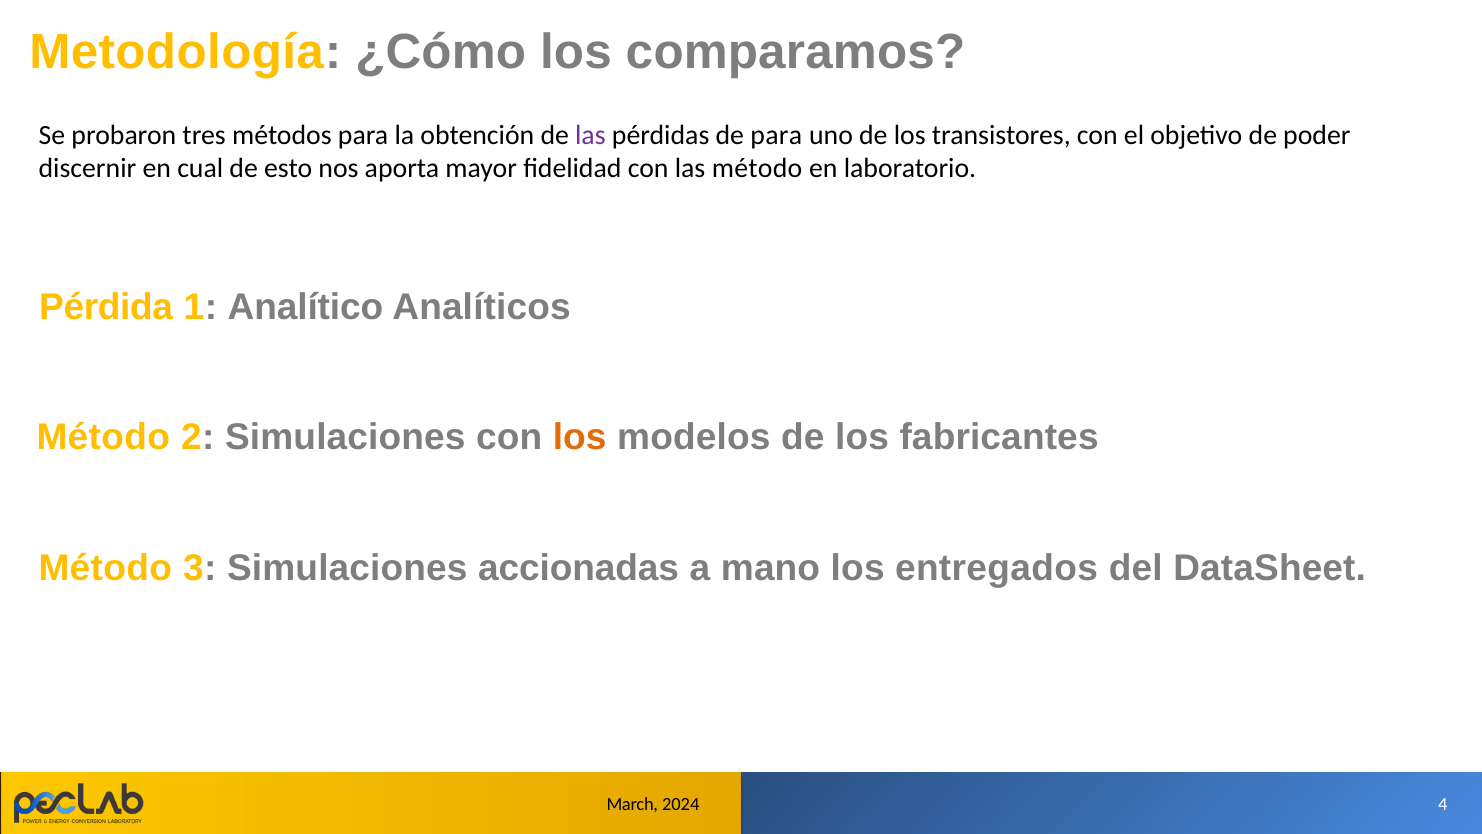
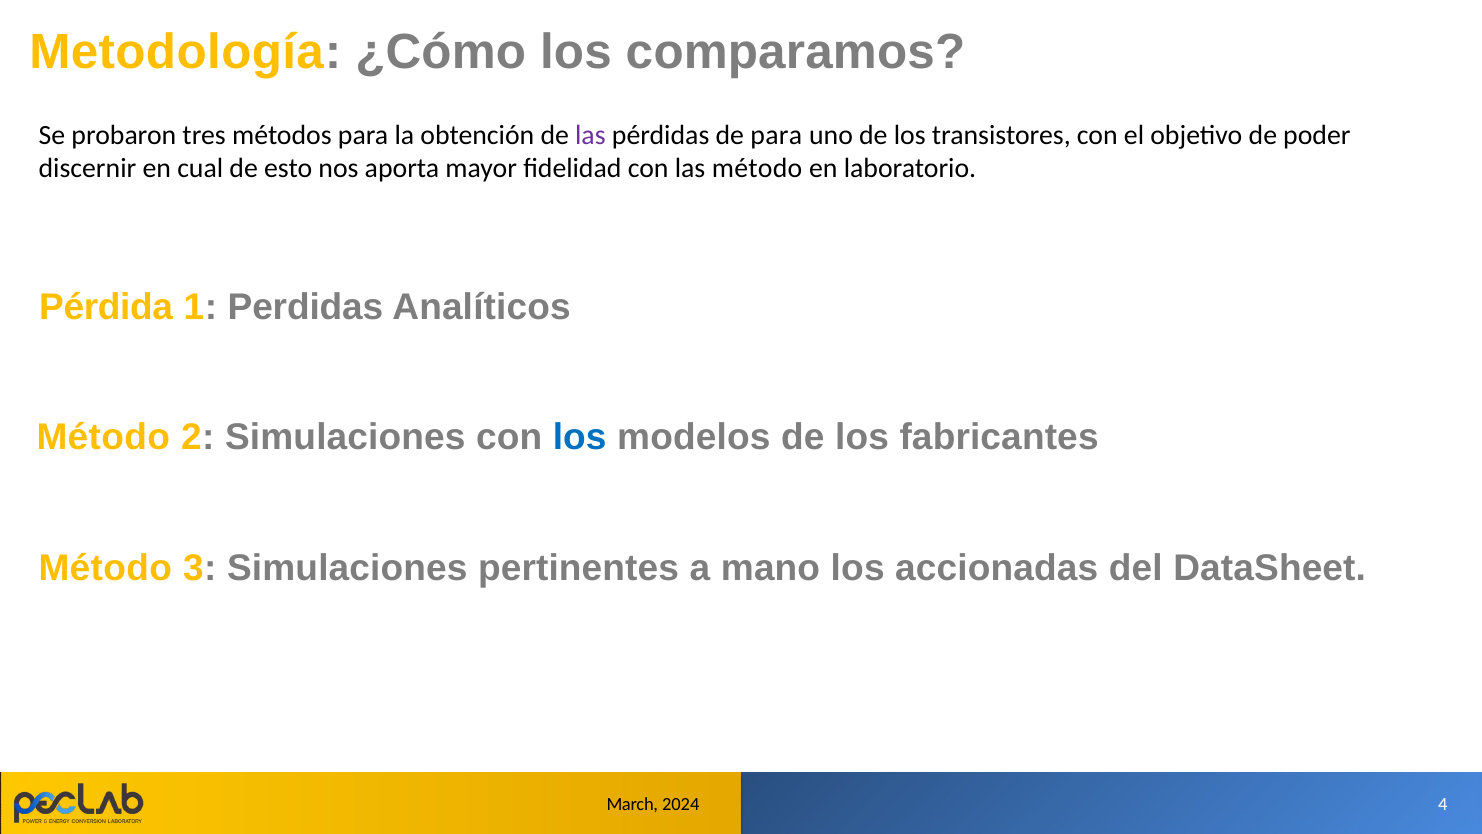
Analítico: Analítico -> Perdidas (305, 307)
los colour: orange -> blue (580, 438)
accionadas: accionadas -> pertinentes (579, 568)
entregados: entregados -> accionadas (997, 568)
